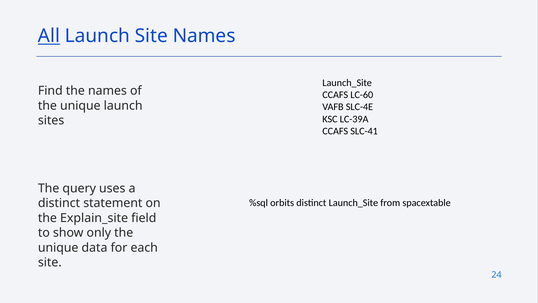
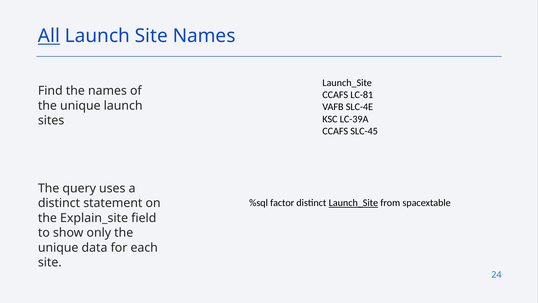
LC-60: LC-60 -> LC-81 (362, 95)
SLC-41: SLC-41 -> SLC-45 (364, 131)
orbits: orbits -> factor (282, 203)
Launch_Site underline: none -> present (353, 203)
